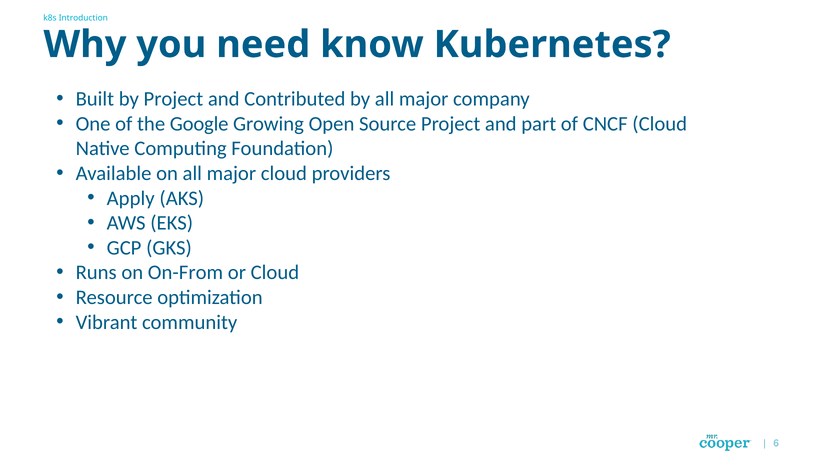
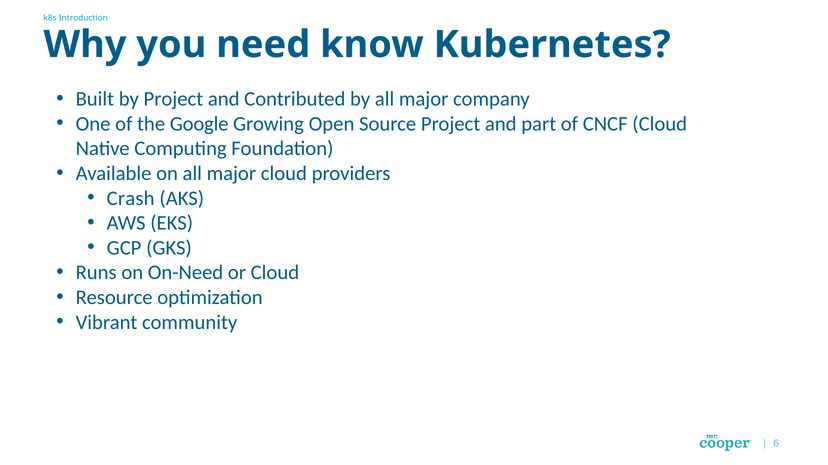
Apply: Apply -> Crash (131, 199)
On-From: On-From -> On-Need (186, 273)
